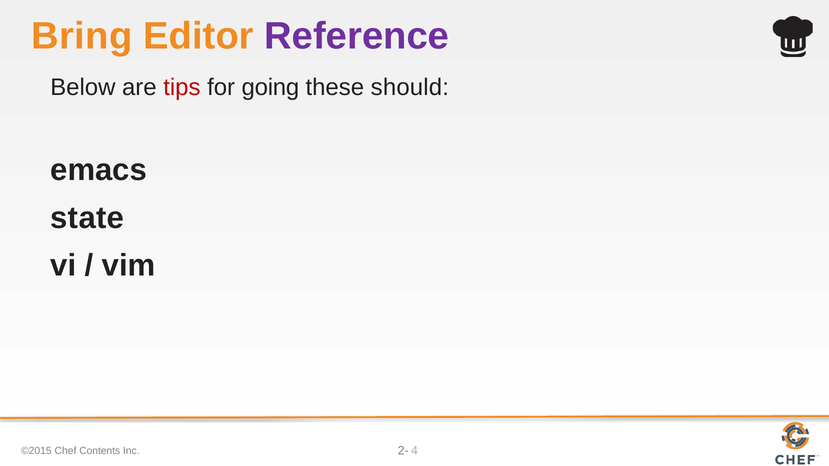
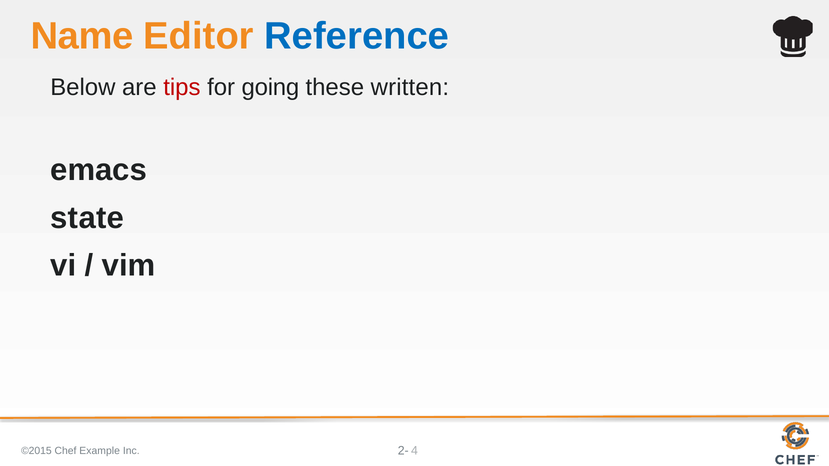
Bring: Bring -> Name (82, 36)
Reference colour: purple -> blue (357, 36)
should: should -> written (410, 87)
Contents: Contents -> Example (100, 451)
